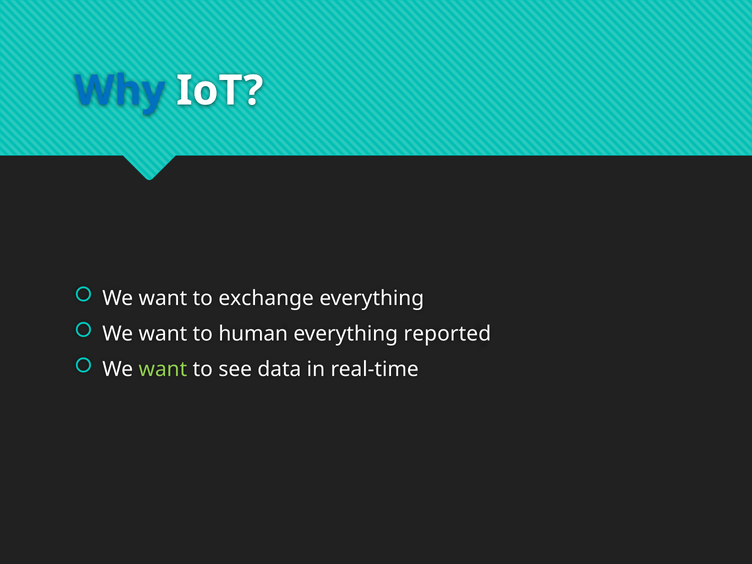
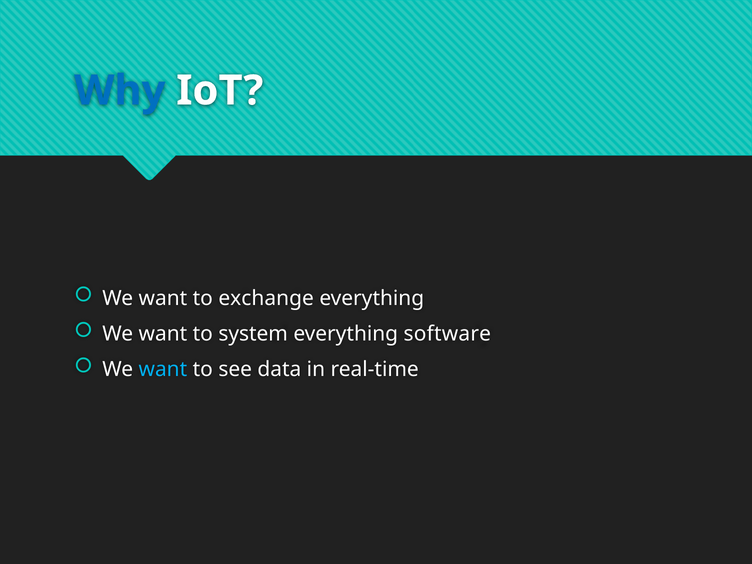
human: human -> system (253, 334)
reported: reported -> software (447, 334)
want colour: light green -> light blue (163, 369)
